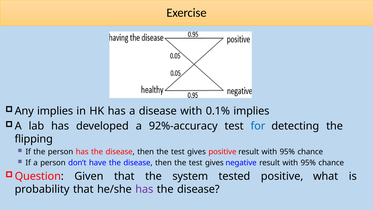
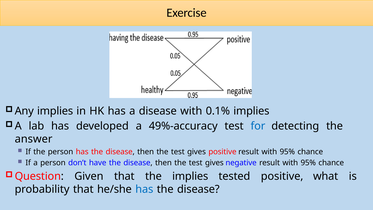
92%-accuracy: 92%-accuracy -> 49%-accuracy (183, 126)
flipping: flipping -> answer (34, 139)
the system: system -> implies (190, 176)
has colour: purple -> blue (144, 189)
